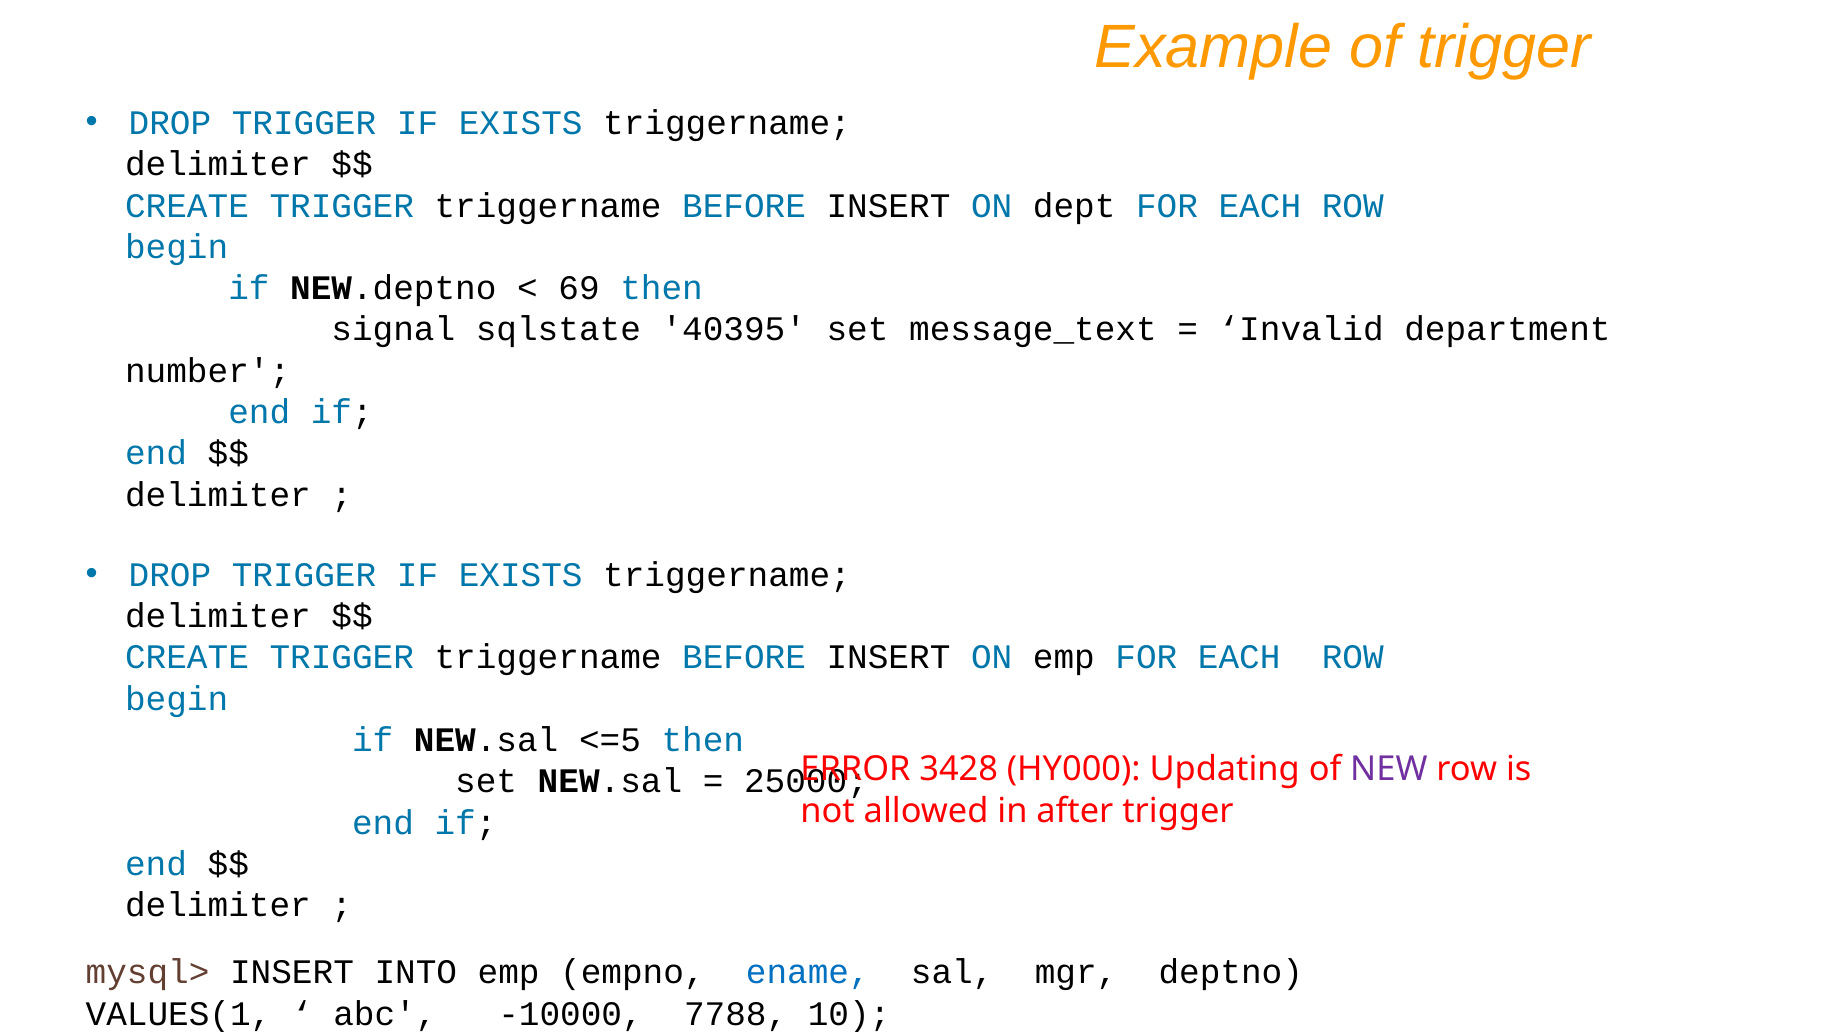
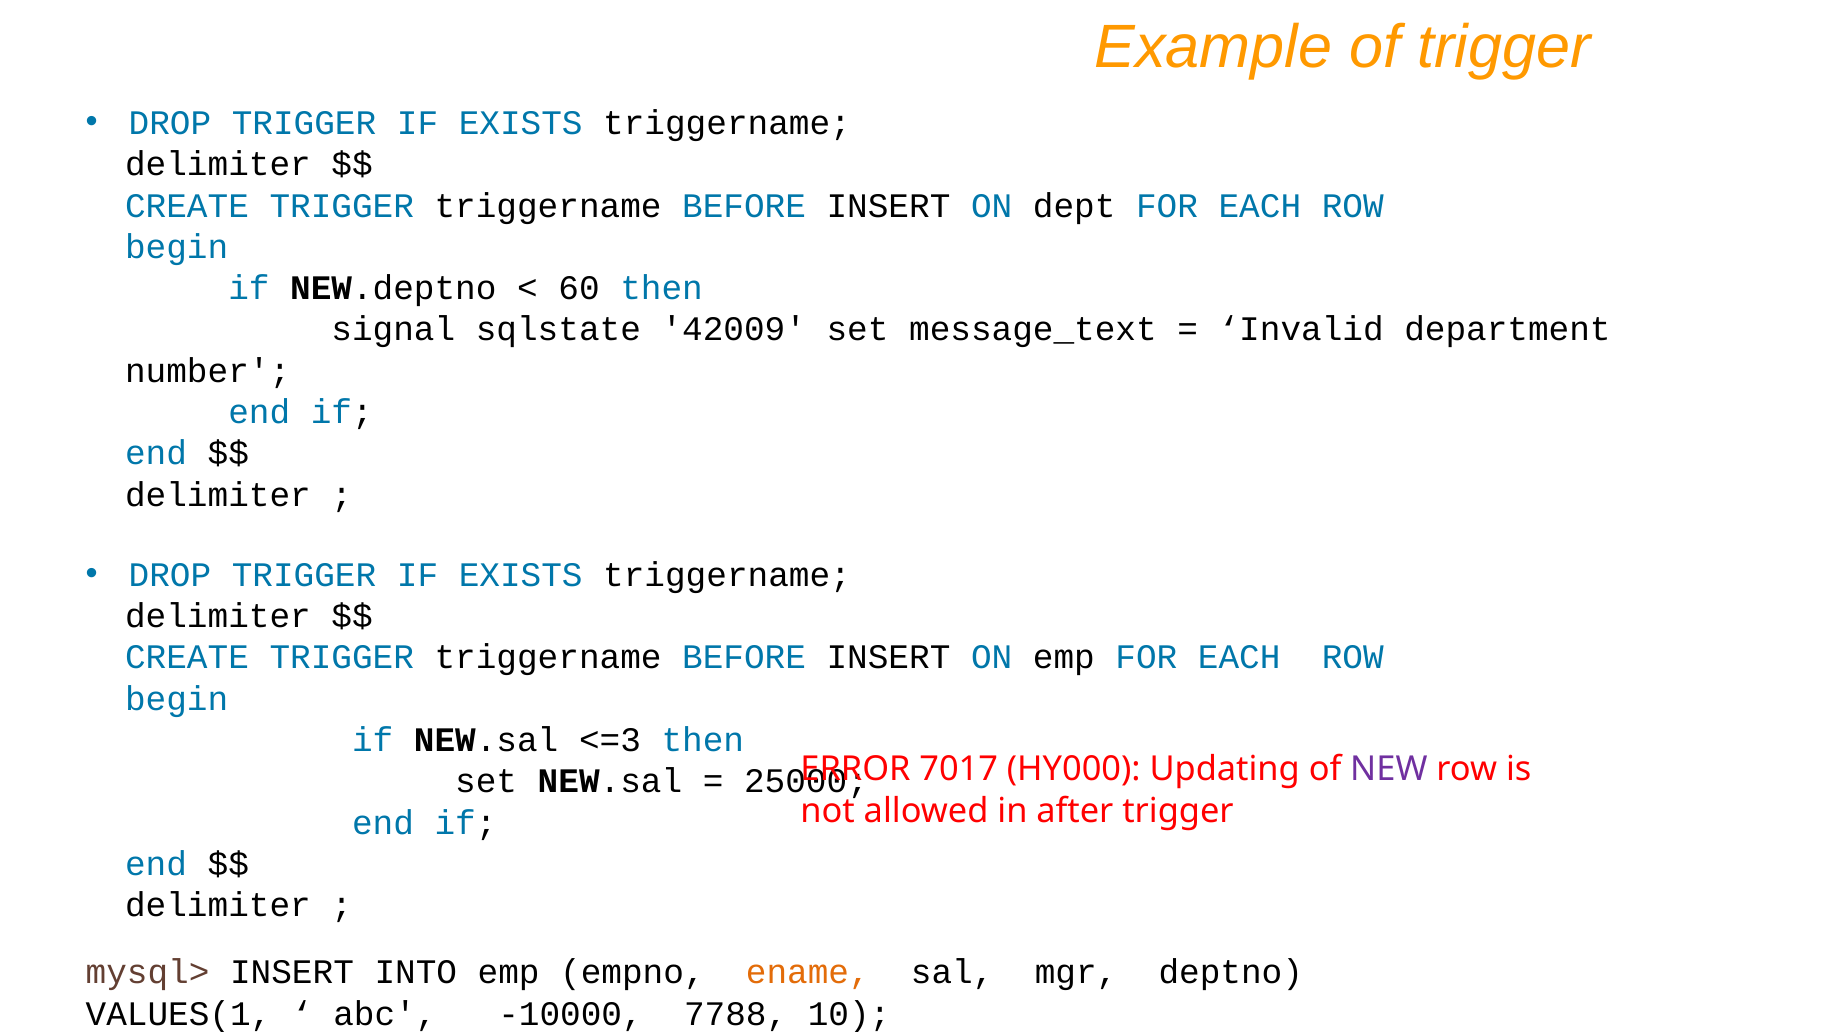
69: 69 -> 60 (579, 288)
40395: 40395 -> 42009 (734, 329)
<=5: <=5 -> <=3 (610, 740)
3428: 3428 -> 7017 (959, 769)
ename colour: blue -> orange (808, 972)
